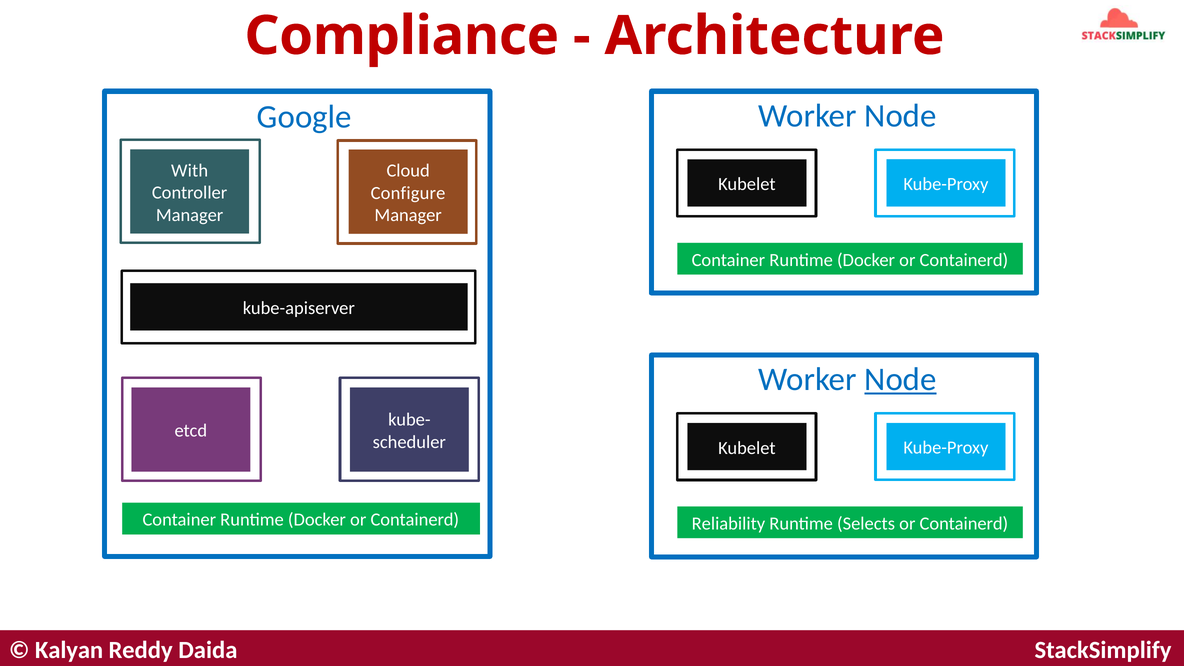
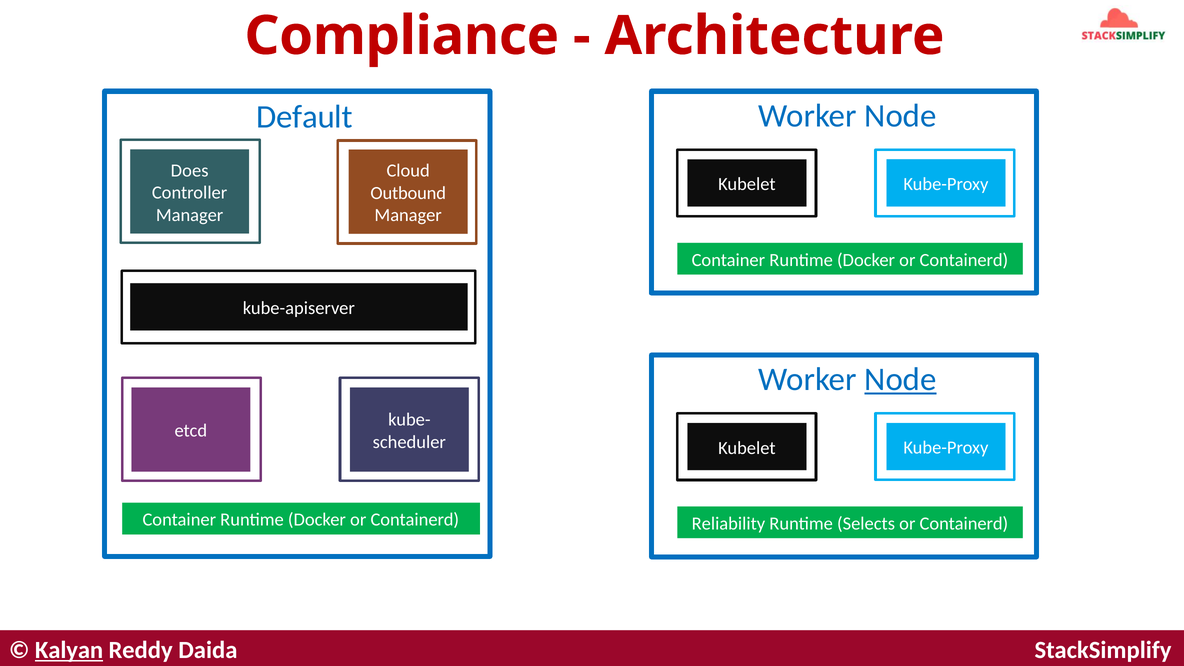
Google: Google -> Default (305, 117)
With: With -> Does (190, 171)
Configure: Configure -> Outbound (408, 193)
Kalyan underline: none -> present (69, 650)
